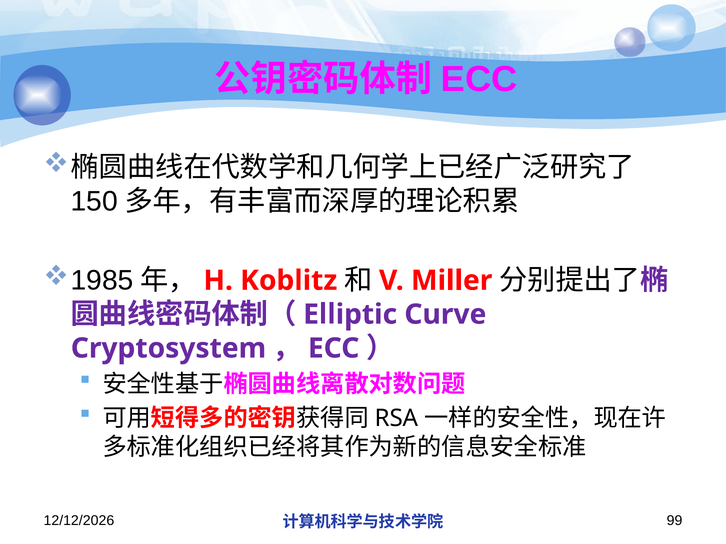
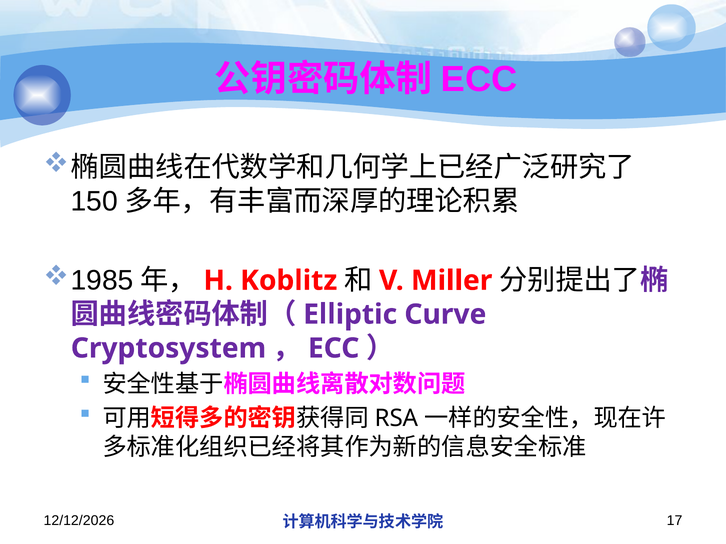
99: 99 -> 17 (675, 521)
